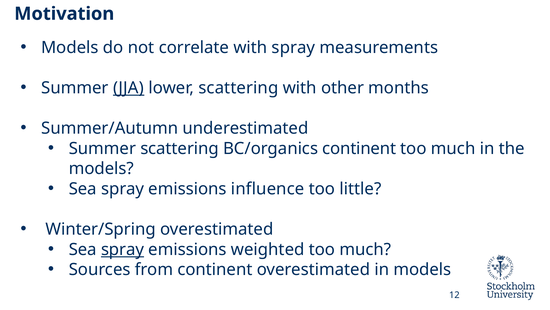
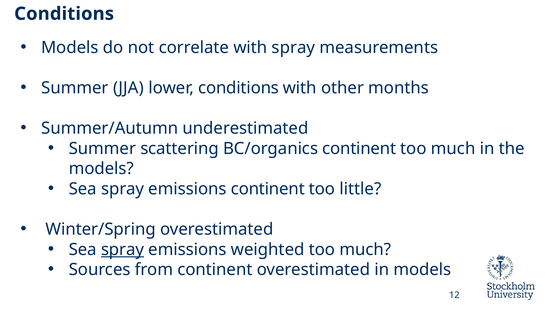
Motivation: Motivation -> Conditions (64, 14)
JJA underline: present -> none (128, 88)
lower scattering: scattering -> conditions (239, 88)
emissions influence: influence -> continent (268, 188)
